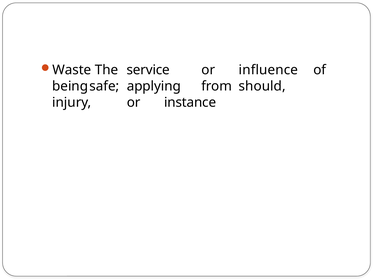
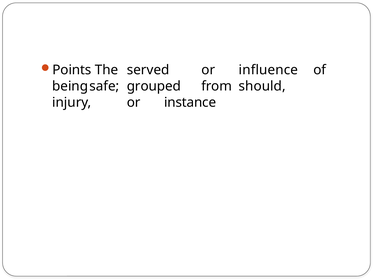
Waste: Waste -> Points (72, 70)
service: service -> served (148, 70)
applying: applying -> grouped (154, 86)
